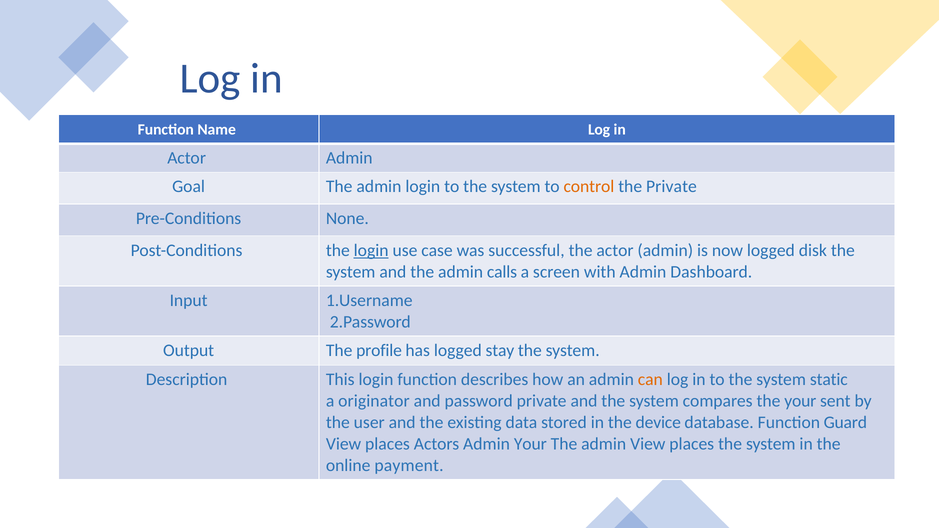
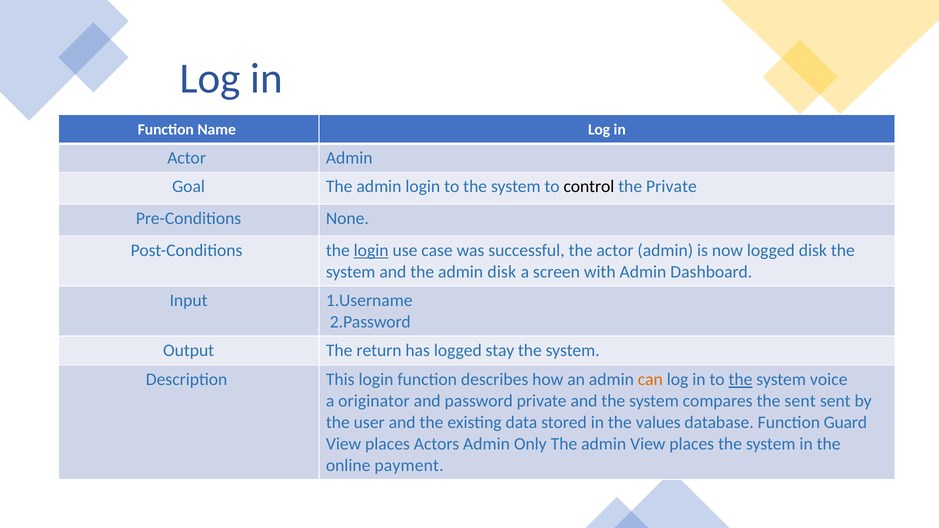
control colour: orange -> black (589, 187)
admin calls: calls -> disk (502, 272)
profile: profile -> return (379, 350)
the underline: none -> present (741, 380)
static: static -> voice (829, 380)
the your: your -> sent (800, 401)
device: device -> values (658, 423)
Admin Your: Your -> Only (530, 444)
